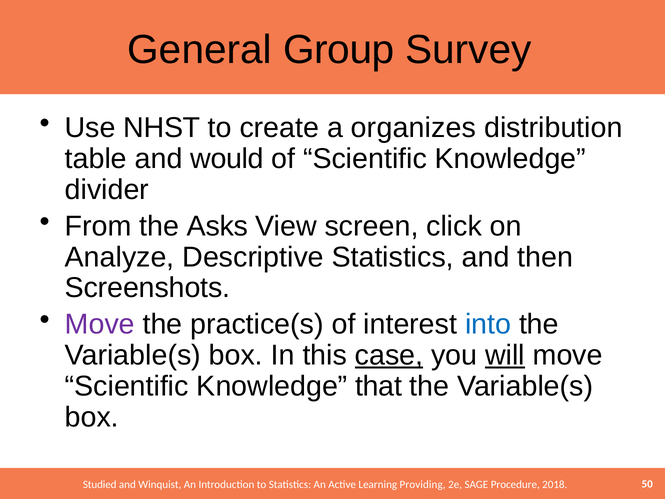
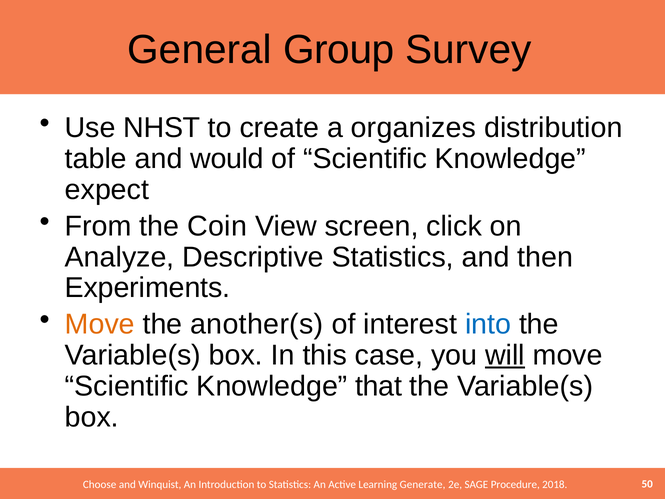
divider: divider -> expect (107, 190)
Asks: Asks -> Coin (217, 226)
Screenshots: Screenshots -> Experiments (148, 288)
Move colour: purple -> orange (100, 324)
practice(s: practice(s -> another(s (257, 324)
case underline: present -> none (389, 355)
Studied: Studied -> Choose (100, 484)
Providing: Providing -> Generate (423, 484)
